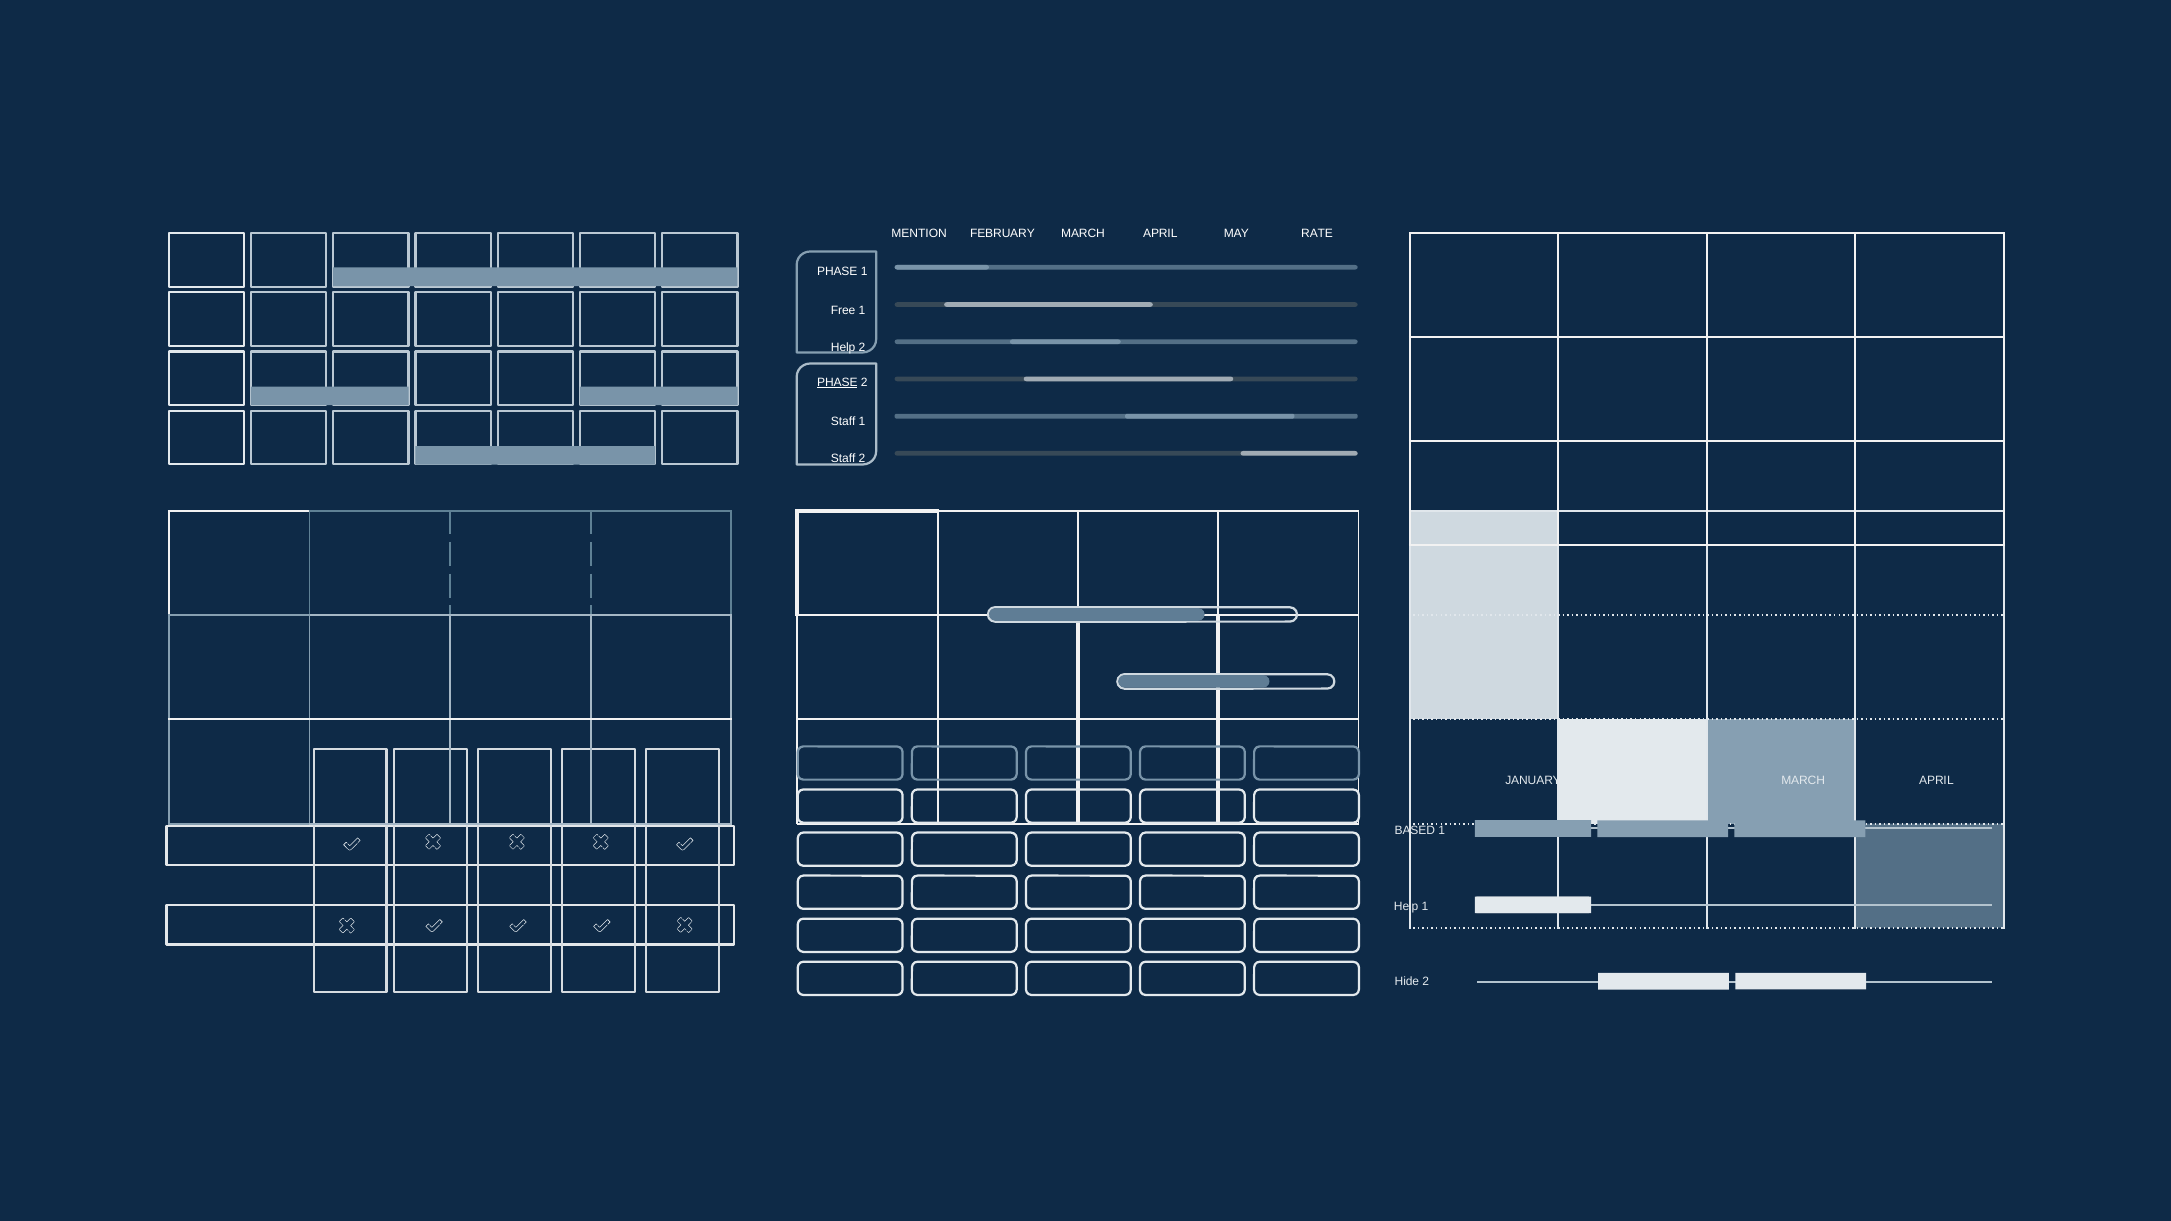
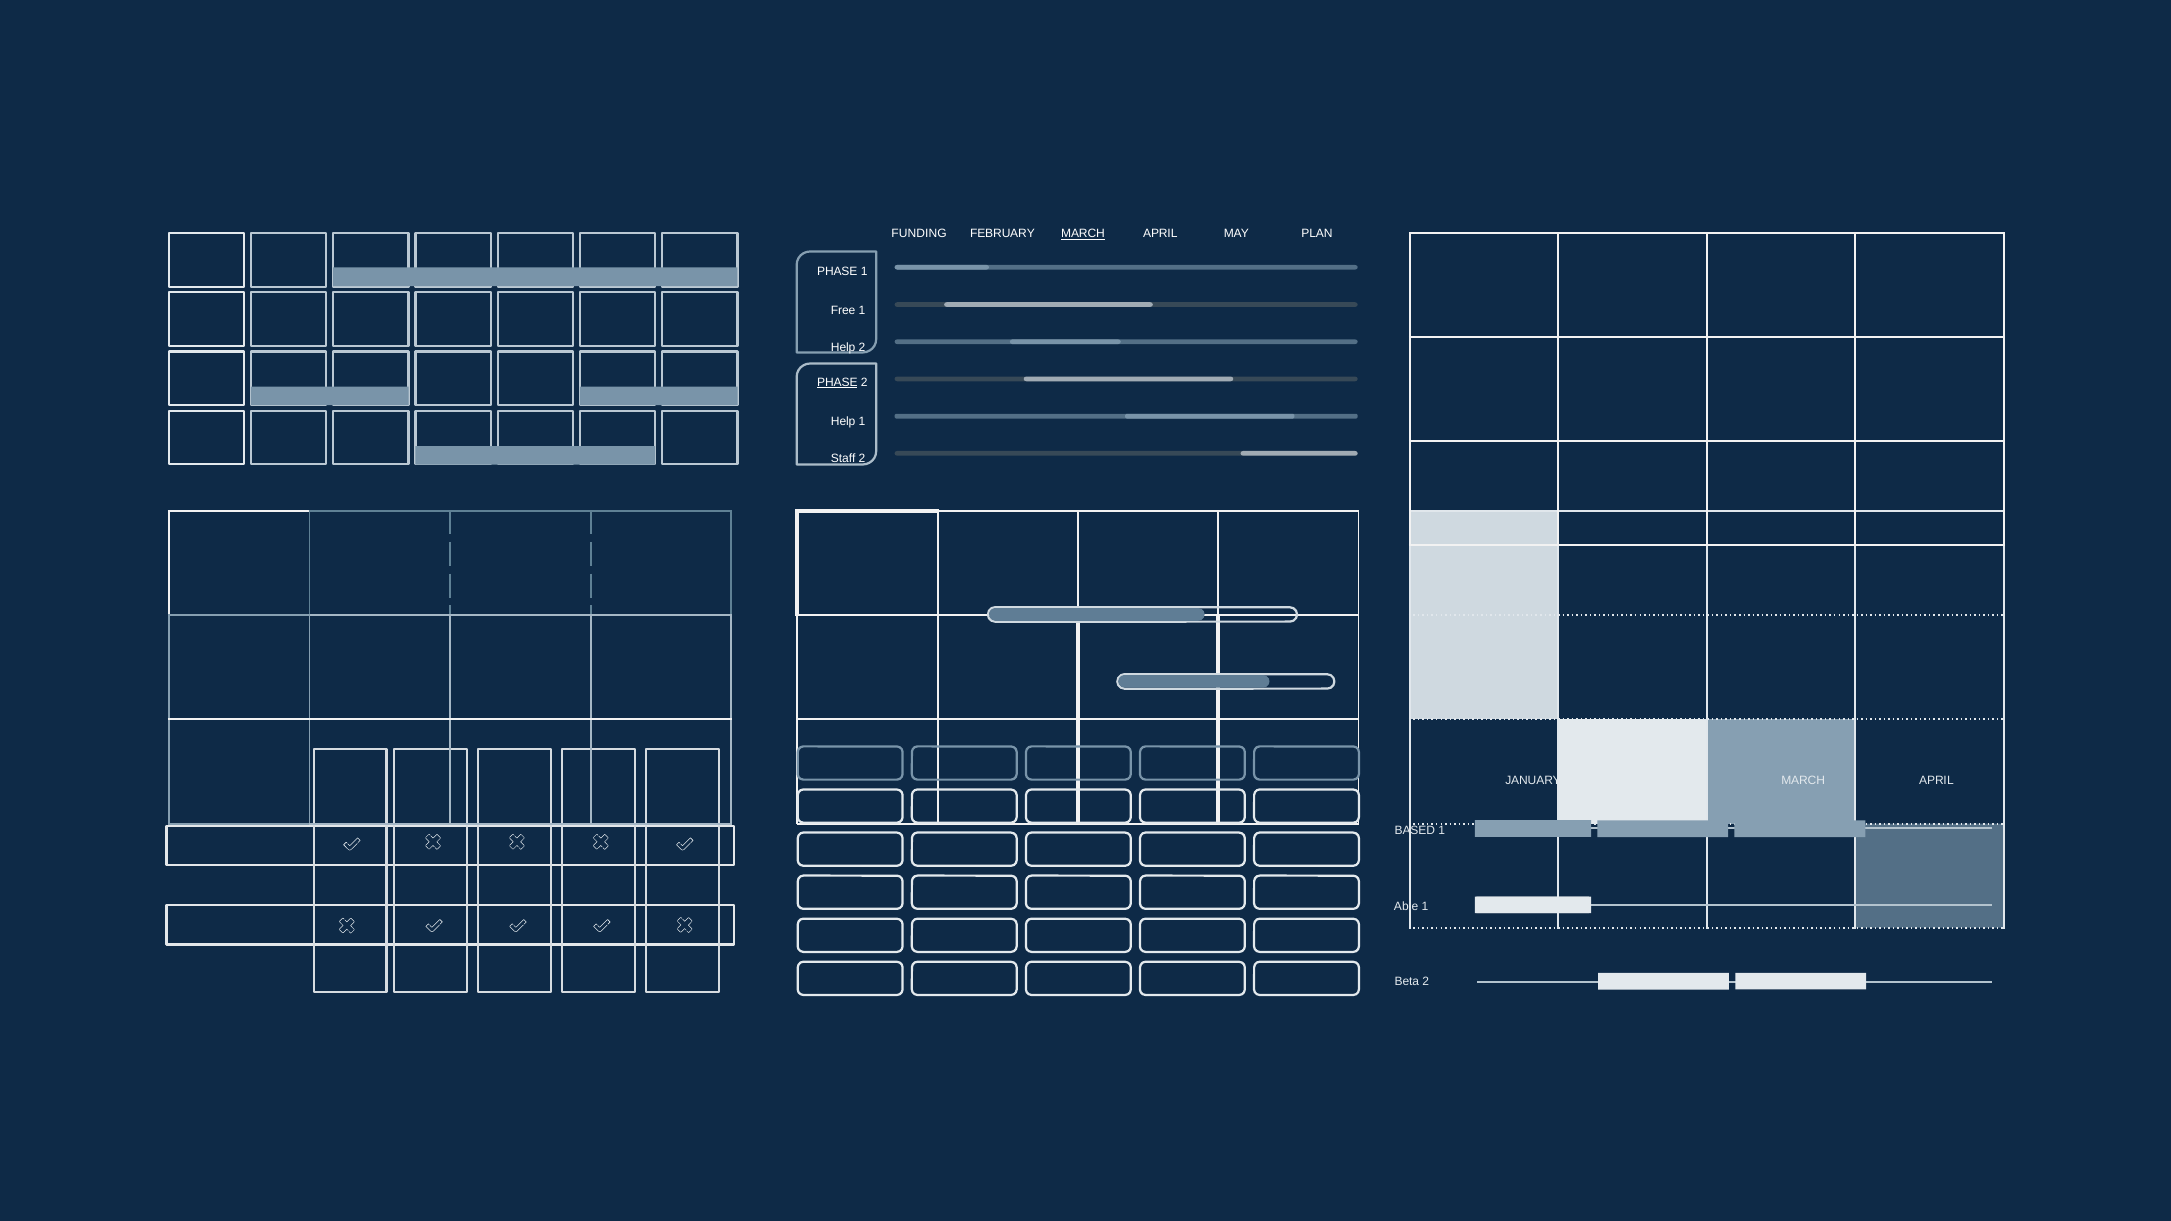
MENTION: MENTION -> FUNDING (919, 234)
MARCH underline: none -> present (1083, 234)
RATE: RATE -> PLAN (1317, 234)
Staff: Staff -> Help (843, 422)
Help: Help -> Able (1406, 907)
Hide: Hide -> Beta (1407, 982)
